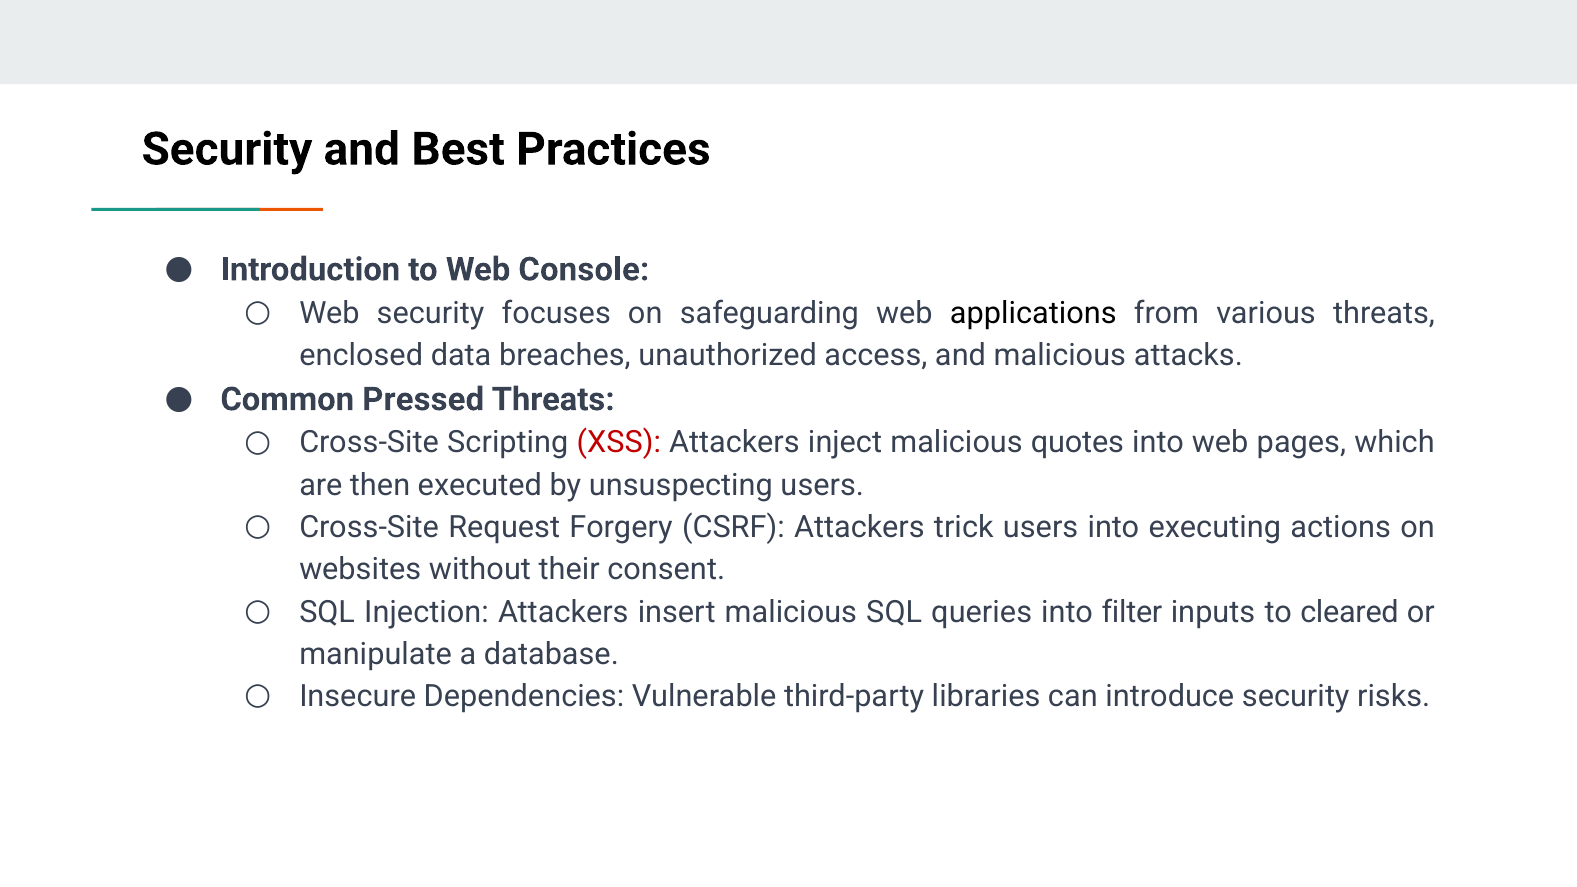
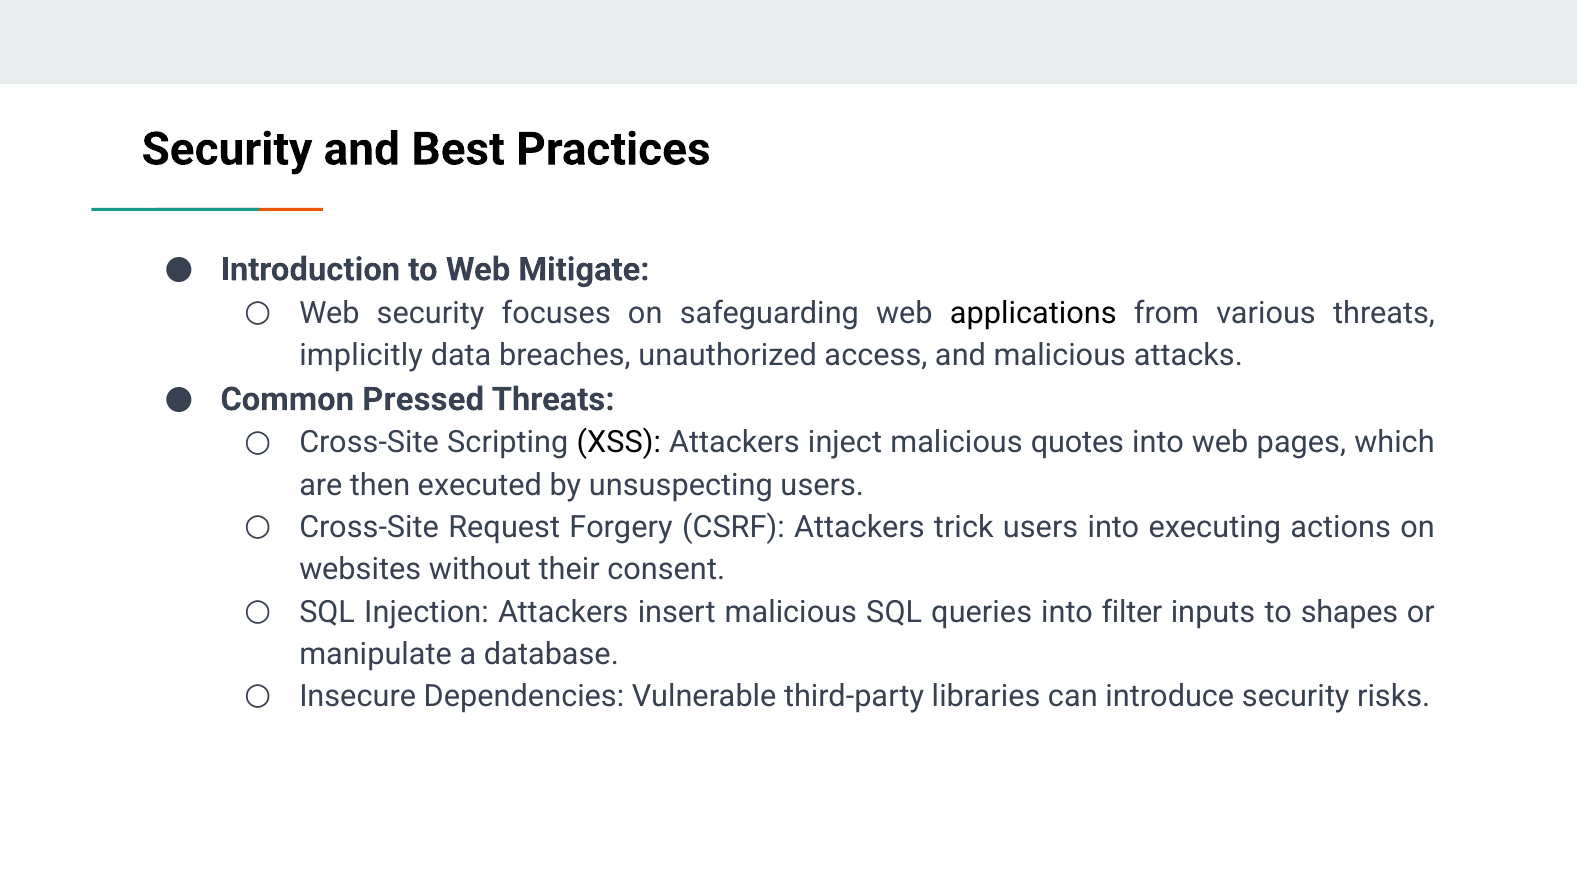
Console: Console -> Mitigate (584, 270)
enclosed: enclosed -> implicitly (361, 355)
XSS colour: red -> black (619, 443)
cleared: cleared -> shapes (1349, 612)
